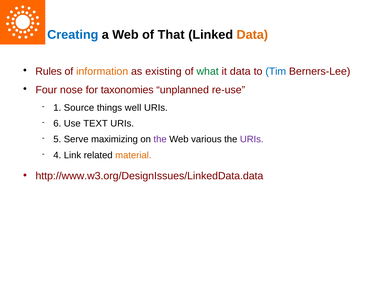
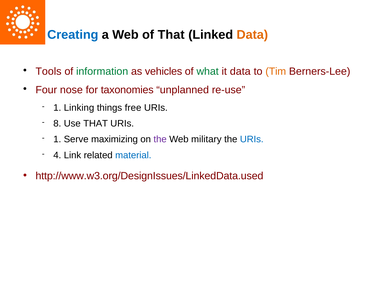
Rules: Rules -> Tools (48, 72)
information colour: orange -> green (102, 72)
existing: existing -> vehicles (164, 72)
Tim colour: blue -> orange (276, 72)
Source: Source -> Linking (79, 108)
well: well -> free (133, 108)
6: 6 -> 8 (57, 124)
Use TEXT: TEXT -> THAT (96, 124)
5: 5 -> 1 (57, 140)
various: various -> military (206, 140)
URIs colour: purple -> blue (252, 140)
material colour: orange -> blue (133, 155)
http://www.w3.org/DesignIssues/LinkedData.data: http://www.w3.org/DesignIssues/LinkedData.data -> http://www.w3.org/DesignIssues/LinkedData.used (149, 176)
